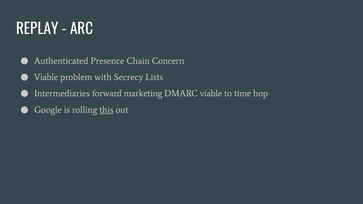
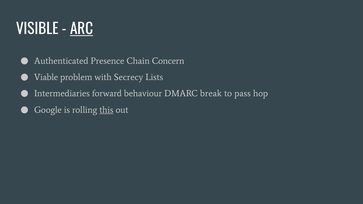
REPLAY: REPLAY -> VISIBLE (37, 29)
ARC underline: none -> present (82, 29)
marketing: marketing -> behaviour (143, 94)
DMARC viable: viable -> break (211, 94)
time: time -> pass (243, 94)
